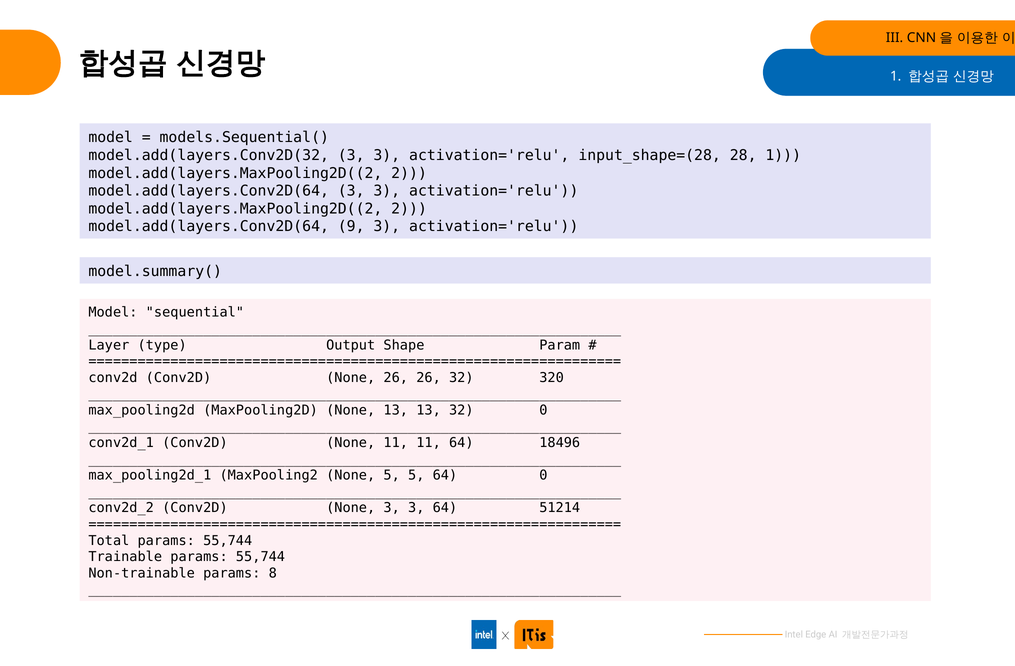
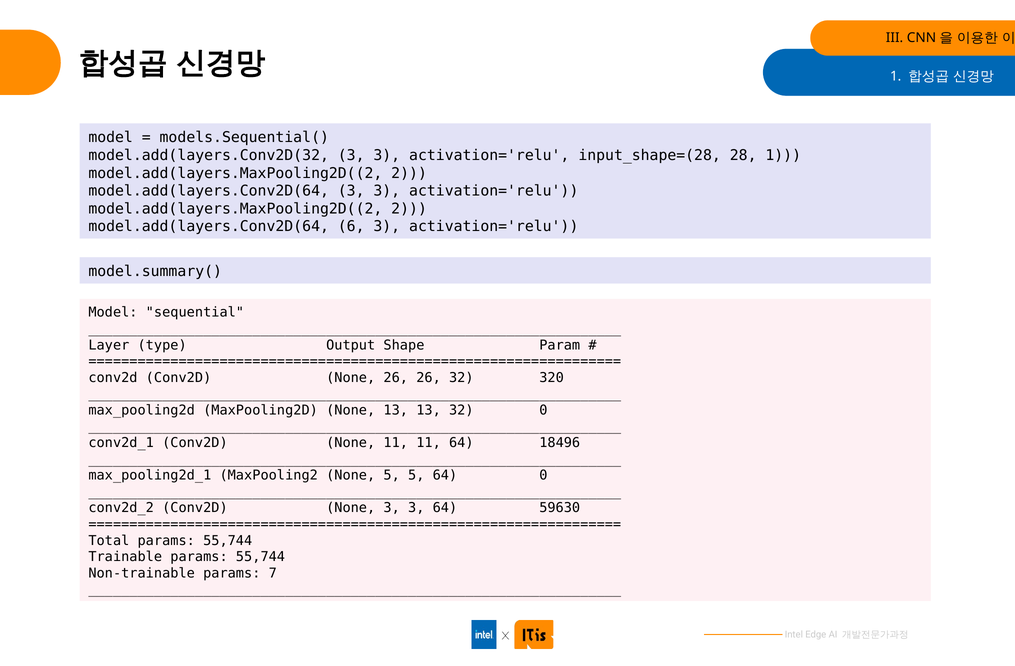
9: 9 -> 6 (351, 227)
51214: 51214 -> 59630 (560, 508)
8: 8 -> 7 (273, 574)
